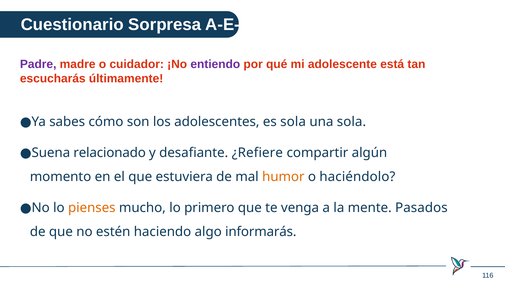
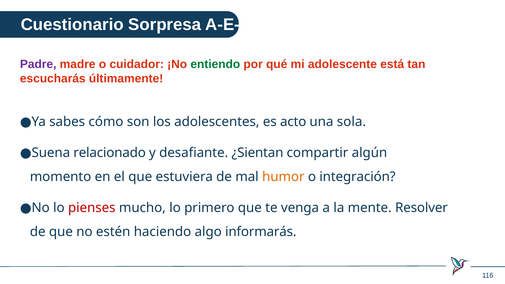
entiendo colour: purple -> green (215, 64)
es sola: sola -> acto (293, 122)
¿Refiere: ¿Refiere -> ¿Sientan (257, 153)
haciéndolo: haciéndolo -> integración (357, 177)
pienses colour: orange -> red (92, 208)
Pasados: Pasados -> Resolver (421, 208)
